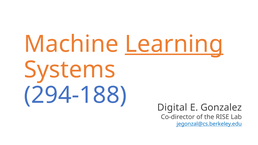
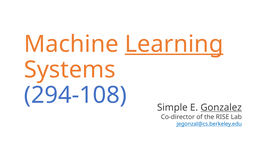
294-188: 294-188 -> 294-108 (75, 95)
Digital: Digital -> Simple (172, 108)
Gonzalez underline: none -> present (221, 108)
